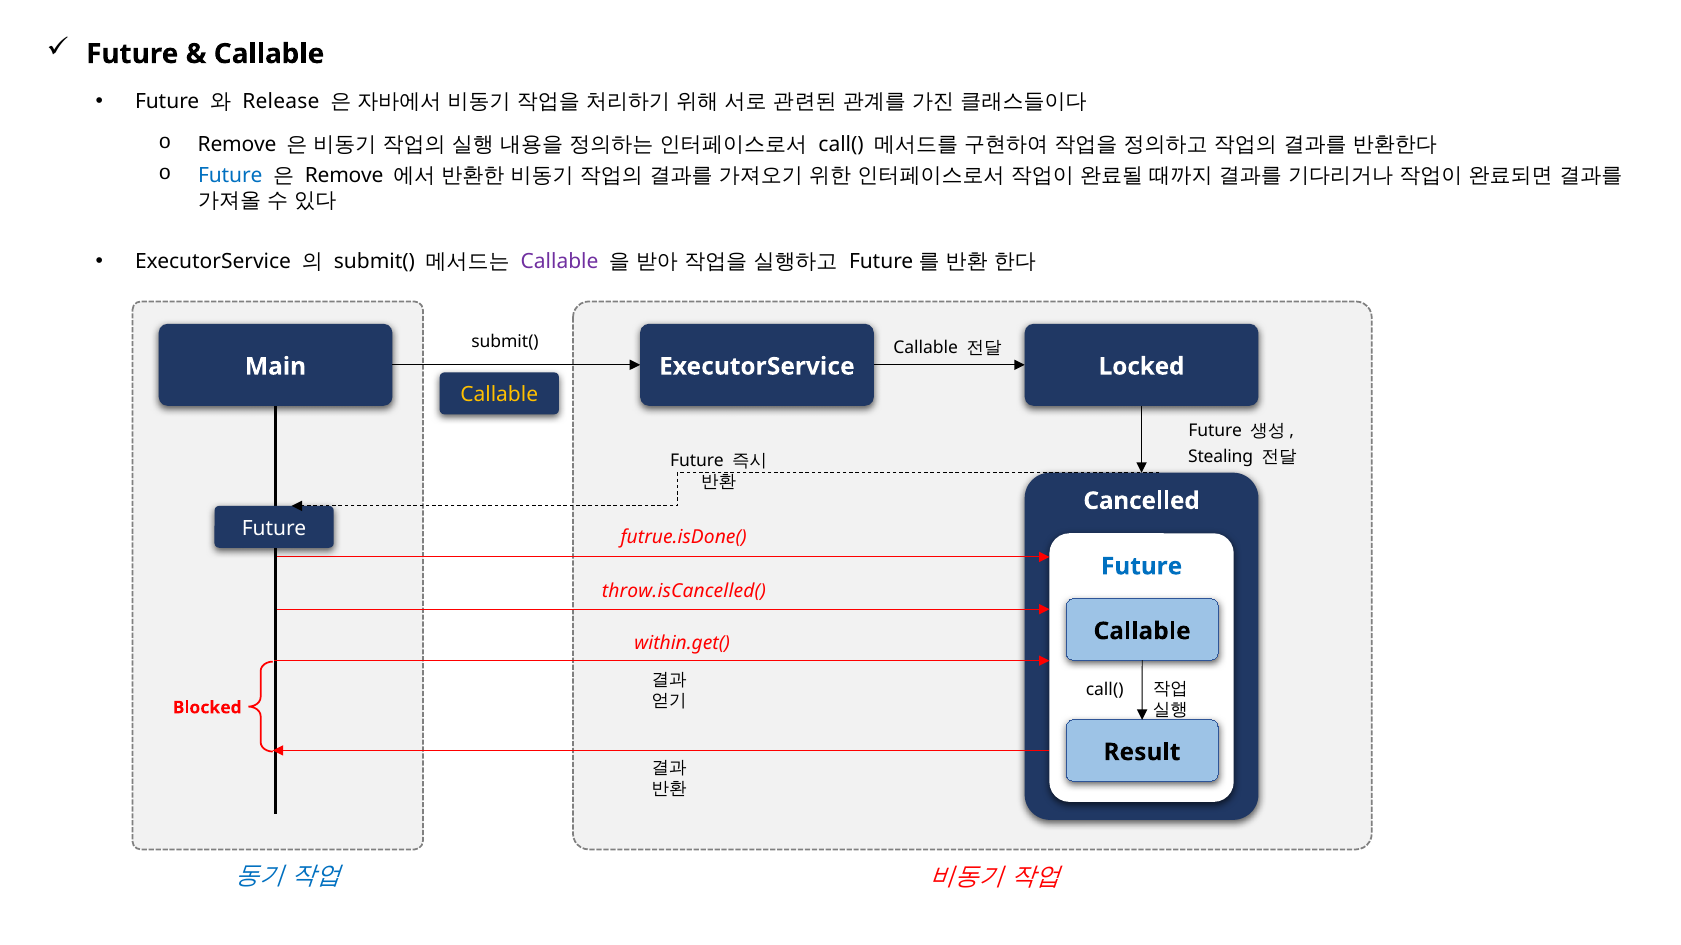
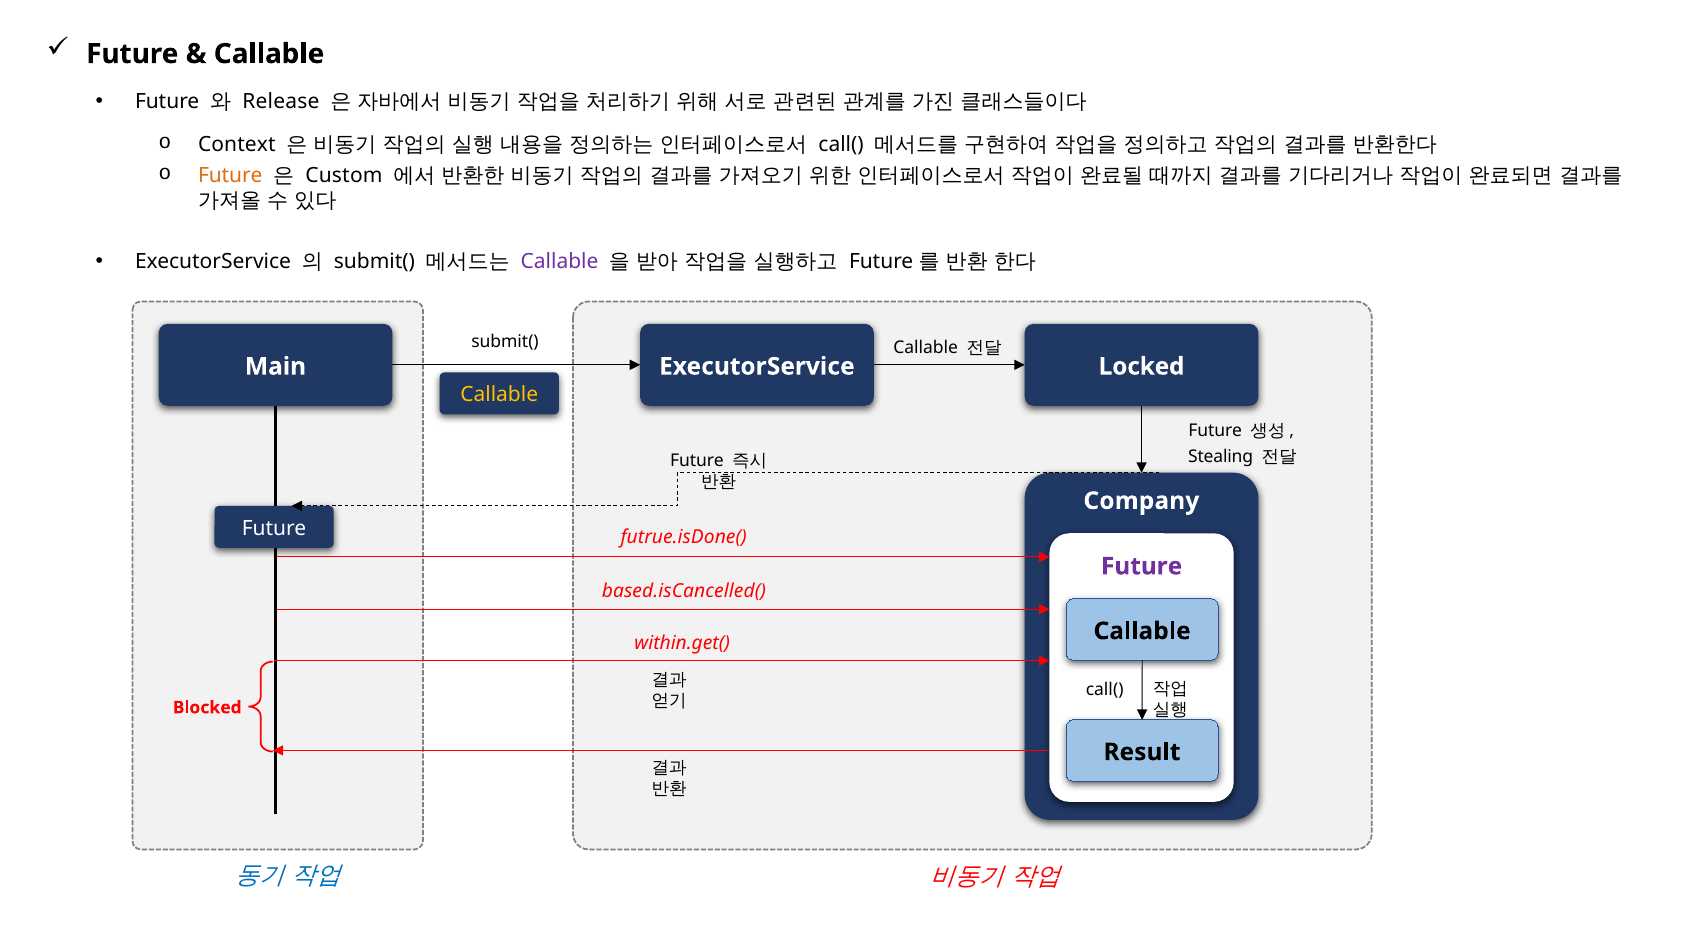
Remove: Remove -> Context (237, 145)
Future colour: blue -> orange (230, 175)
Remove: Remove -> Custom (344, 175)
Cancelled: Cancelled -> Company (1141, 501)
Future colour: blue -> purple (1142, 567)
throw.isCancelled(: throw.isCancelled( -> based.isCancelled( (684, 591)
